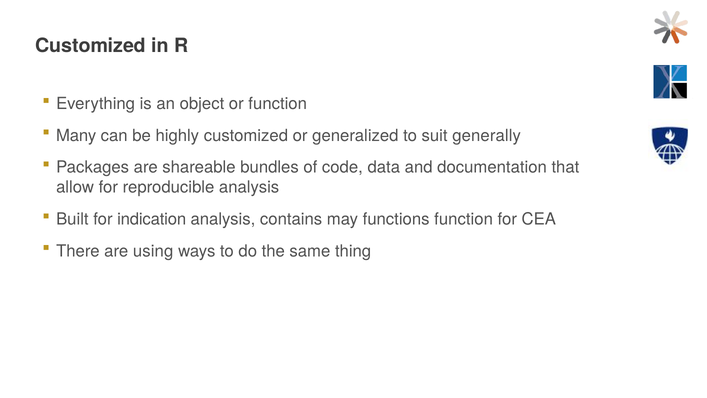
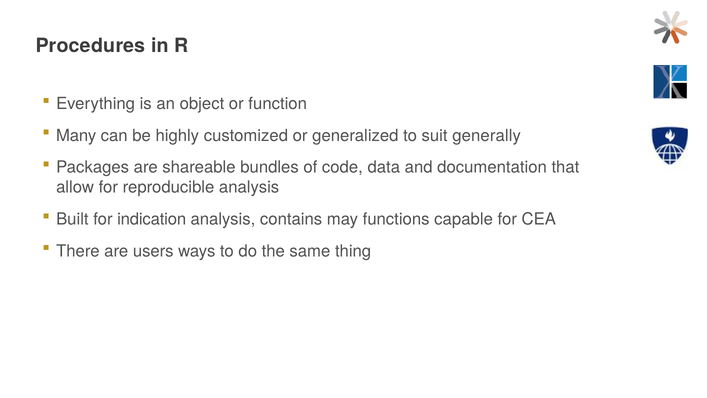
Customized: Customized -> Procedures (90, 46)
functions function: function -> capable (464, 219)
using: using -> users (153, 251)
